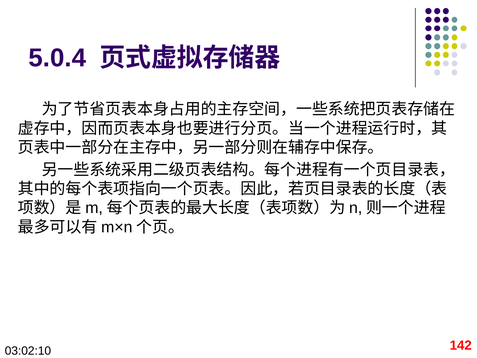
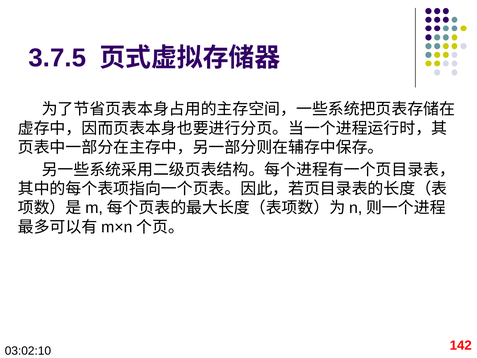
5.0.4: 5.0.4 -> 3.7.5 (57, 58)
